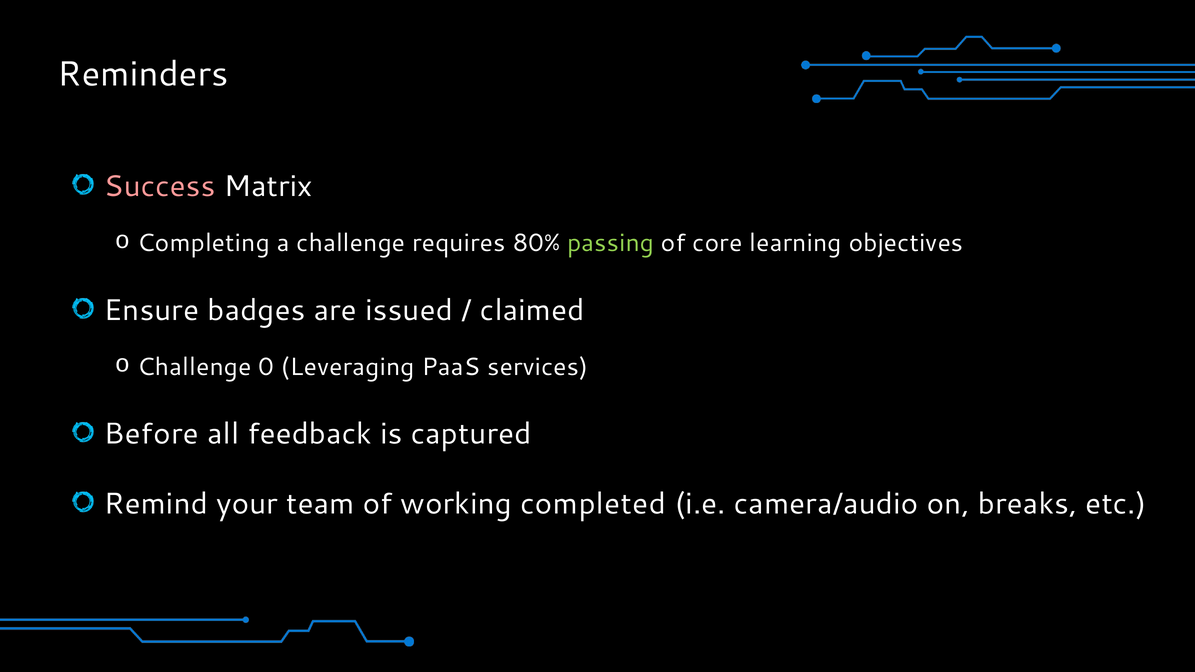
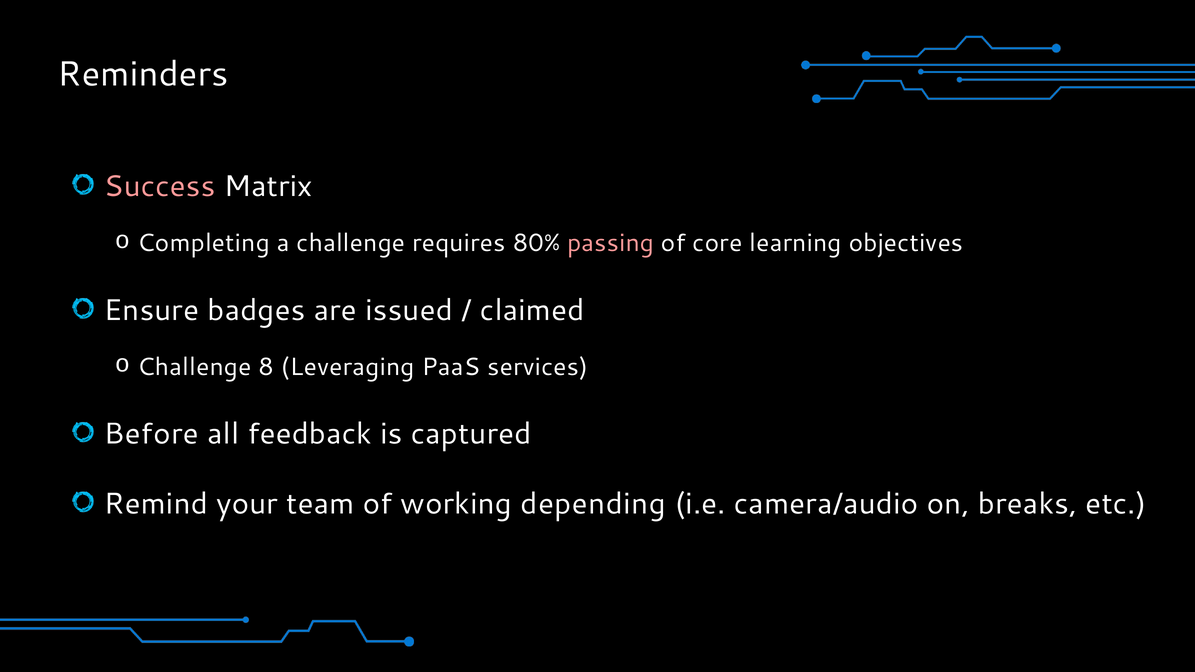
passing colour: light green -> pink (611, 243)
0: 0 -> 8 (266, 367)
completed: completed -> depending (593, 504)
